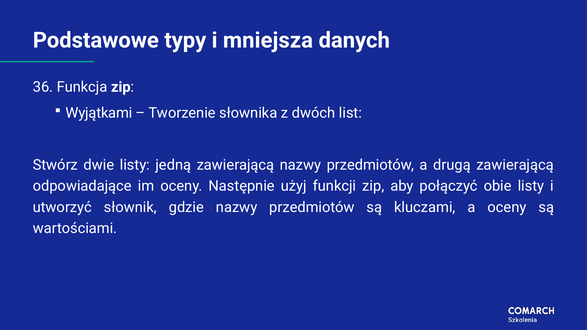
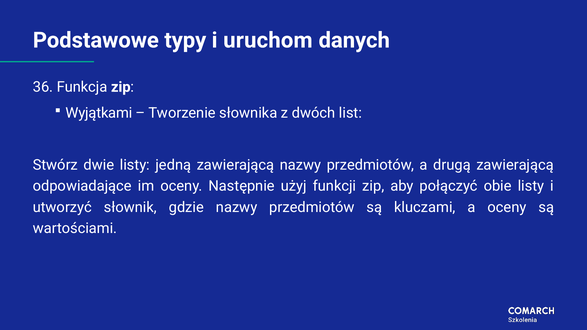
mniejsza: mniejsza -> uruchom (268, 40)
